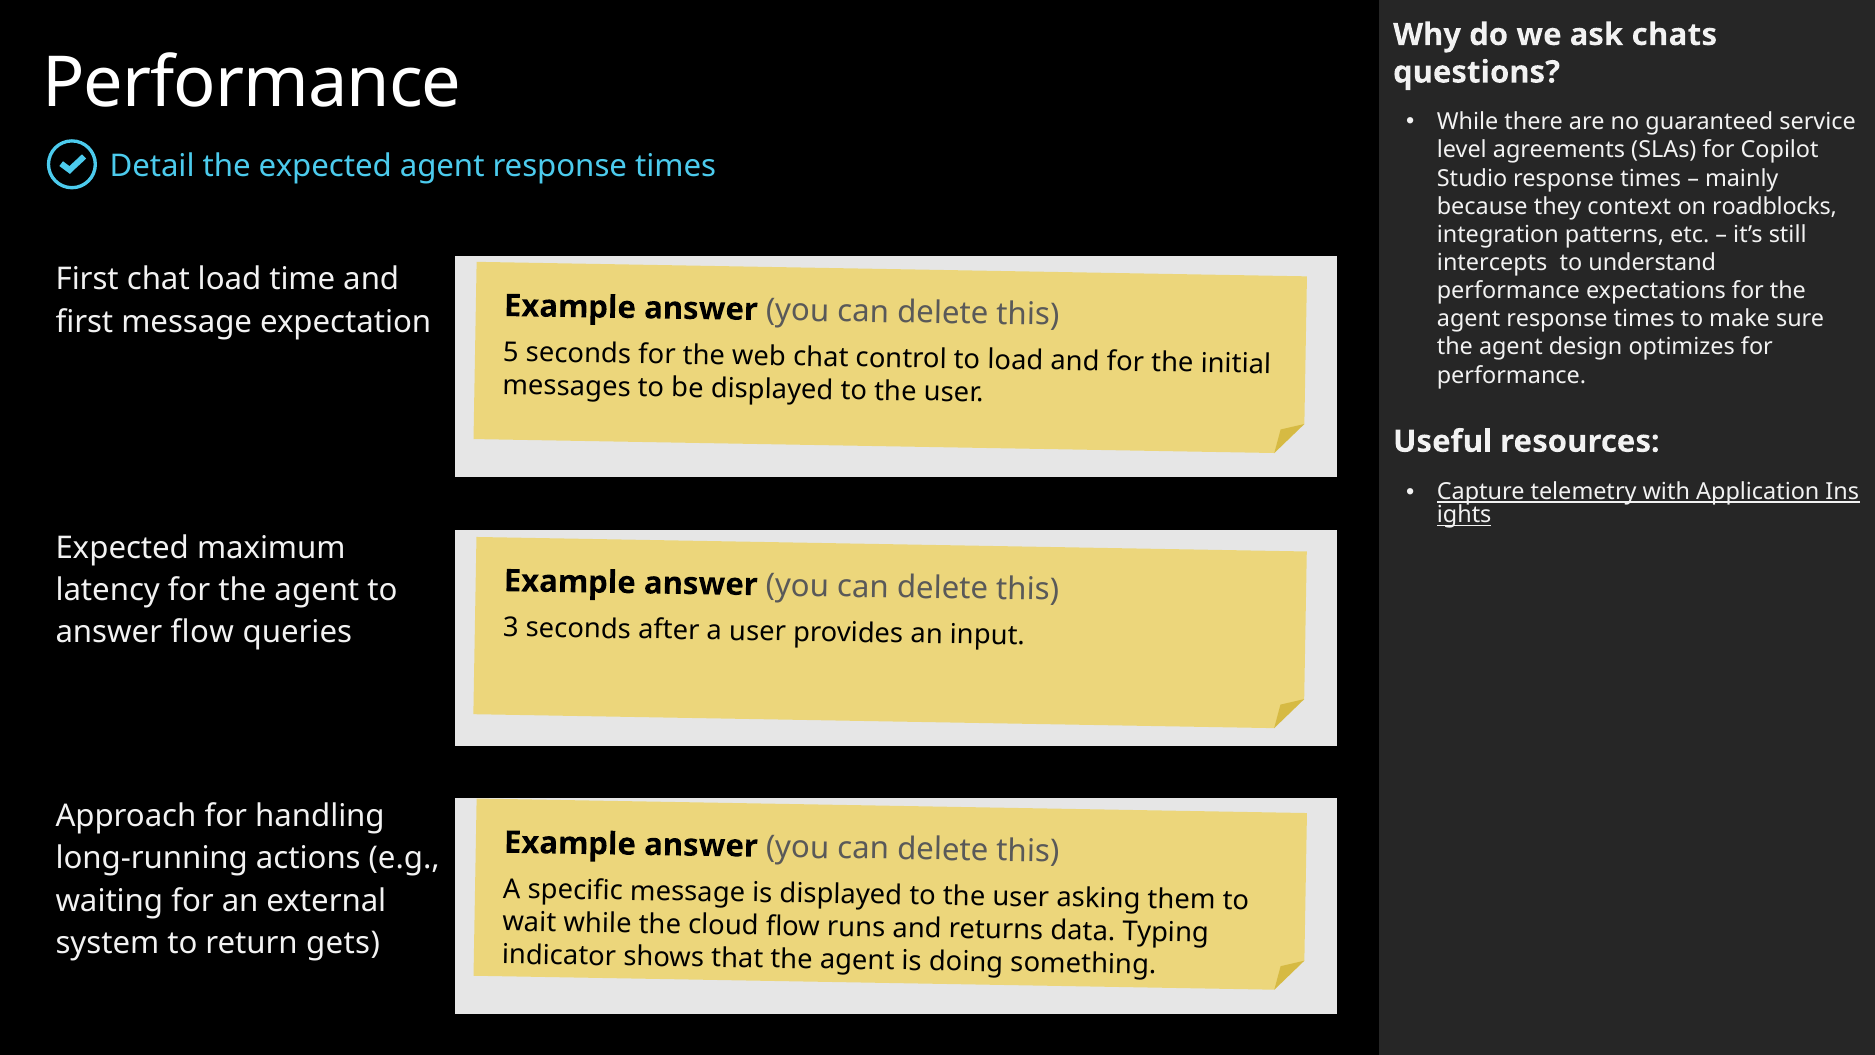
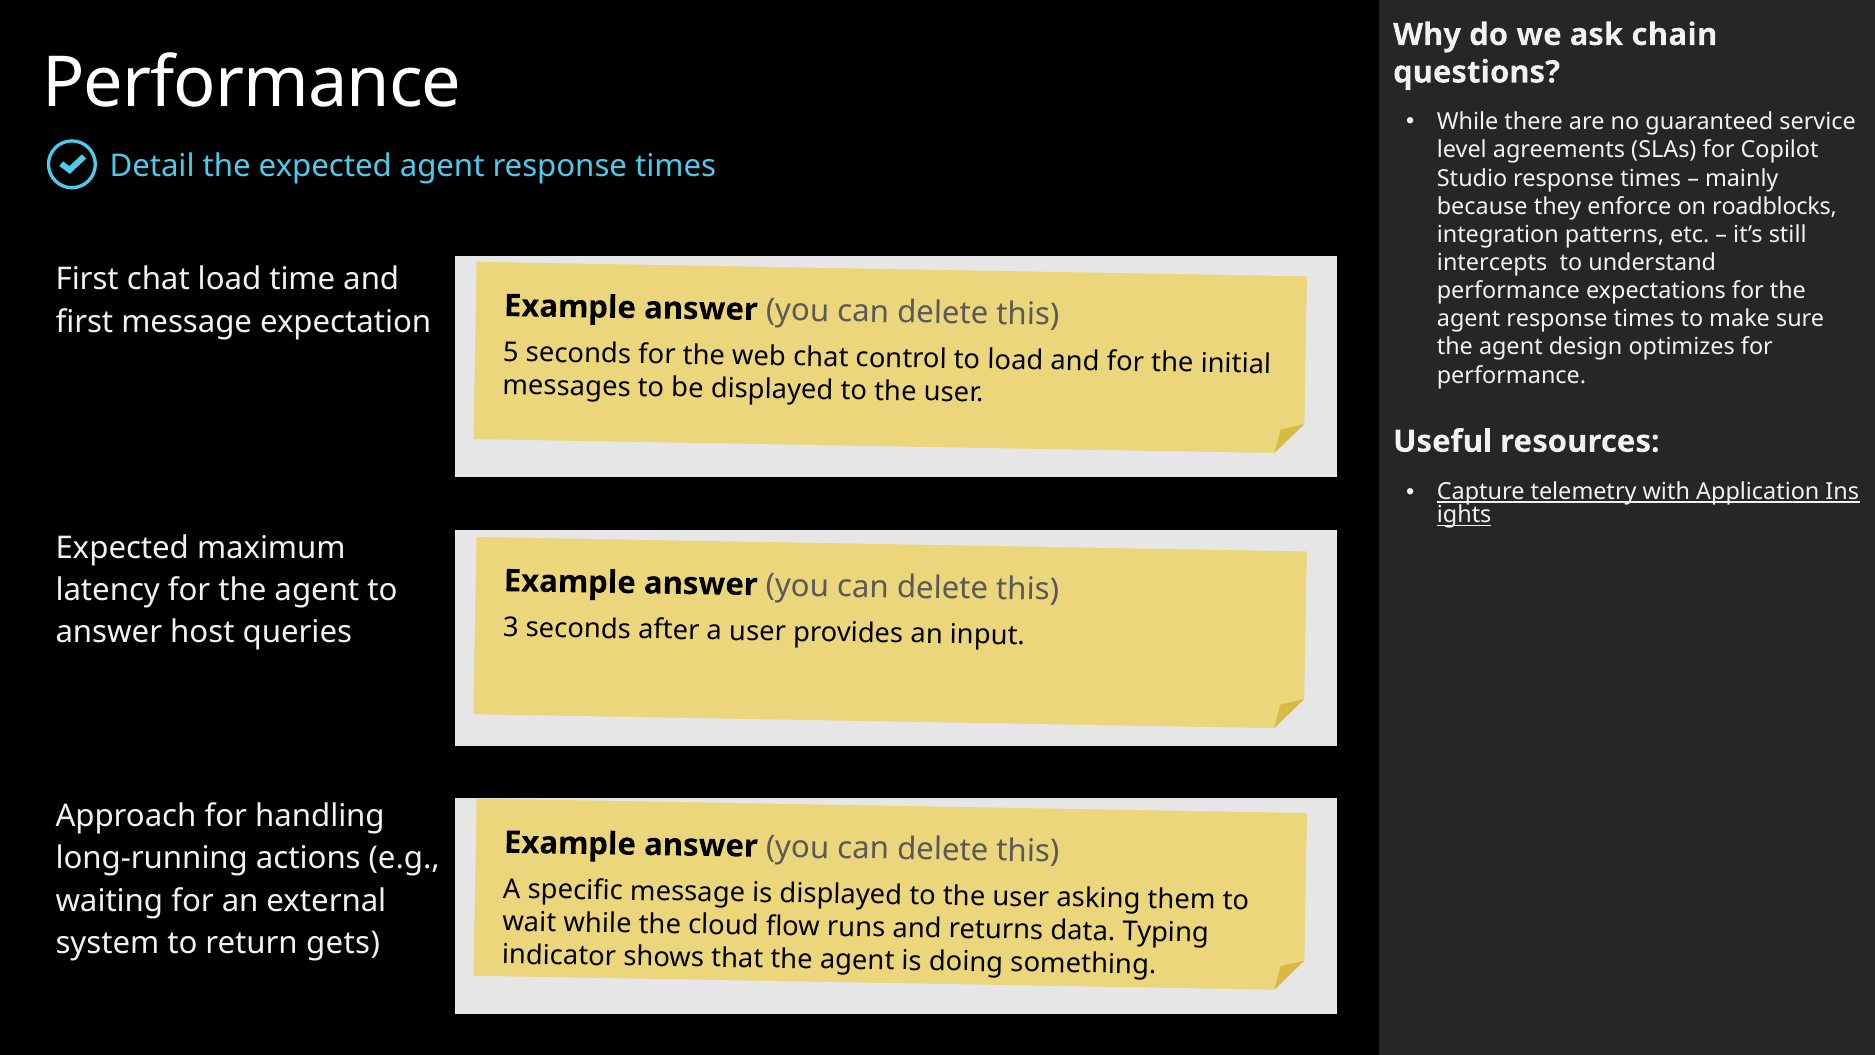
chats: chats -> chain (1674, 35)
context: context -> enforce (1629, 206)
answer flow: flow -> host (202, 632)
